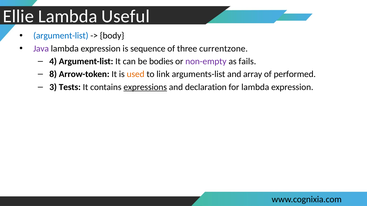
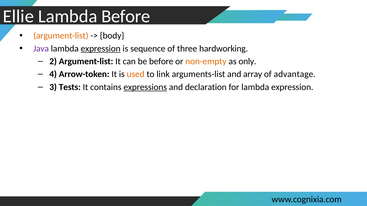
Lambda Useful: Useful -> Before (126, 16)
argument-list colour: blue -> orange (61, 36)
expression underline: none -> present (101, 49)
currentzone: currentzone -> hardworking (224, 49)
4: 4 -> 2 (53, 61)
be bodies: bodies -> before (161, 61)
non-empty colour: purple -> orange (206, 61)
fails: fails -> only (247, 61)
8: 8 -> 4 (53, 74)
performed: performed -> advantage (295, 74)
